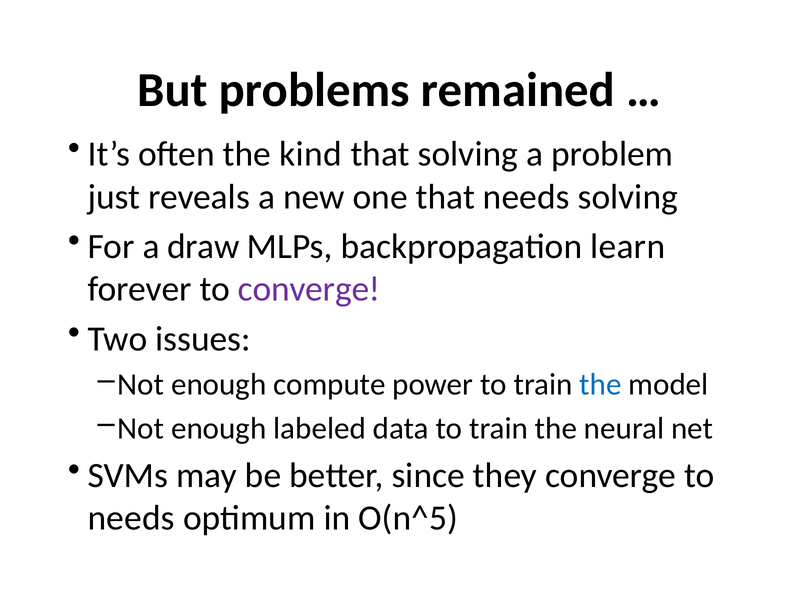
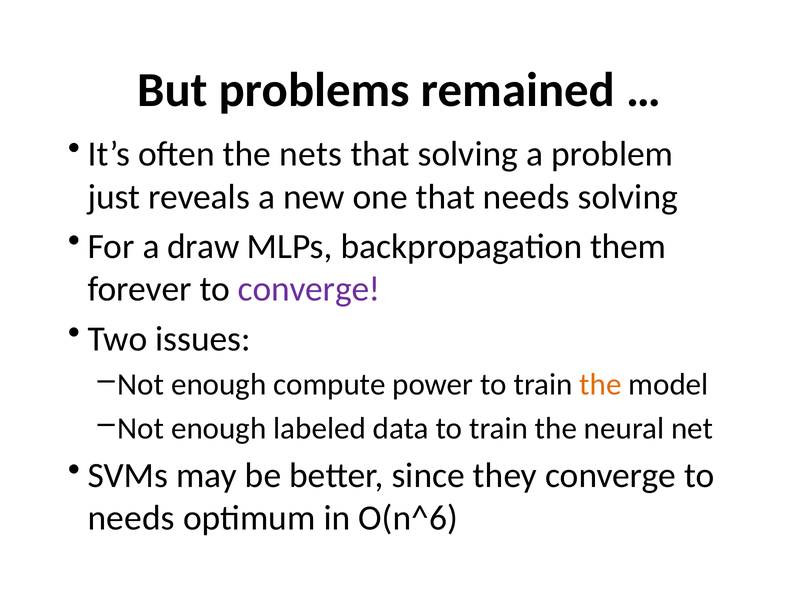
kind: kind -> nets (311, 154)
learn: learn -> them (628, 247)
the colour: blue -> orange (600, 385)
O(n^5: O(n^5 -> O(n^6 (408, 518)
